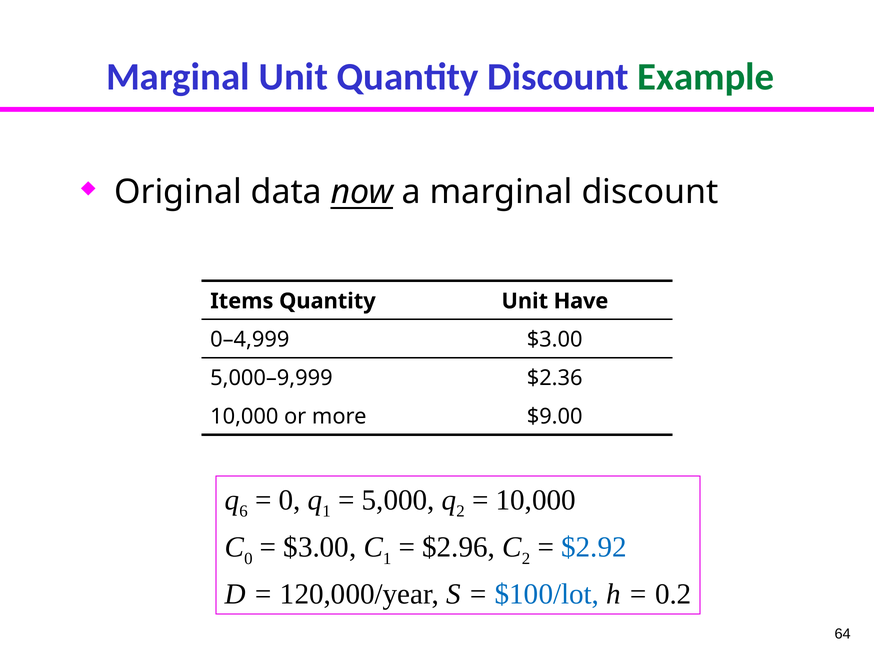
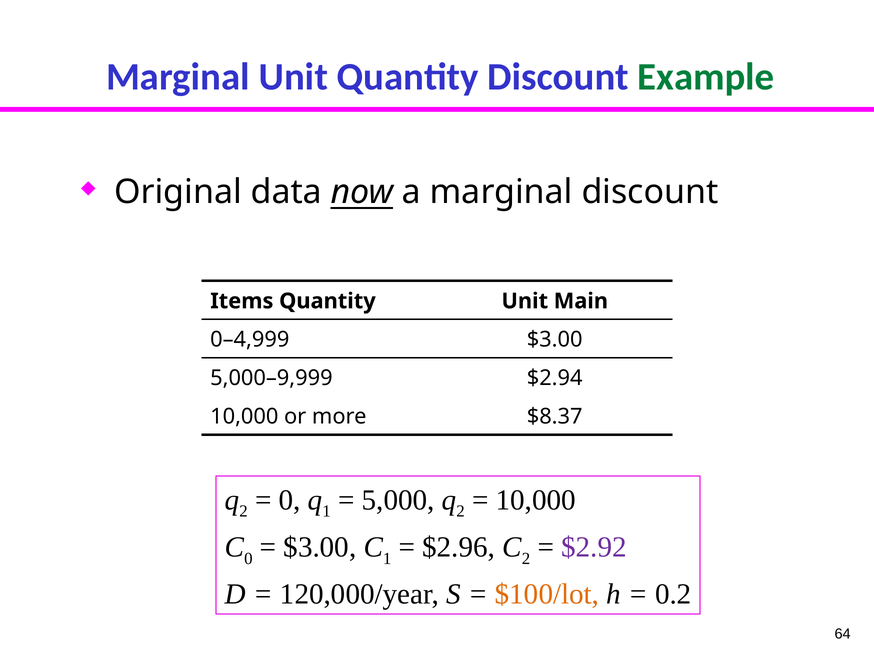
Have: Have -> Main (581, 301)
$2.36: $2.36 -> $2.94 (555, 378)
$9.00: $9.00 -> $8.37 (555, 416)
6: 6 -> 2 (244, 511)
$2.92 colour: blue -> purple (594, 547)
$100/lot colour: blue -> orange (547, 594)
